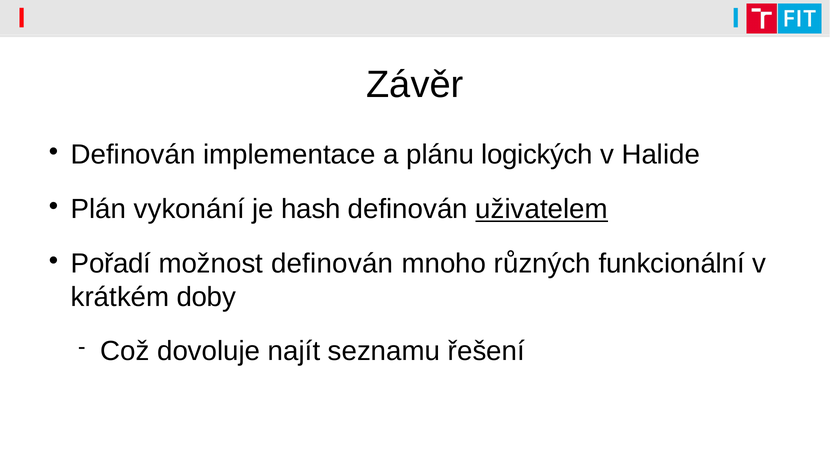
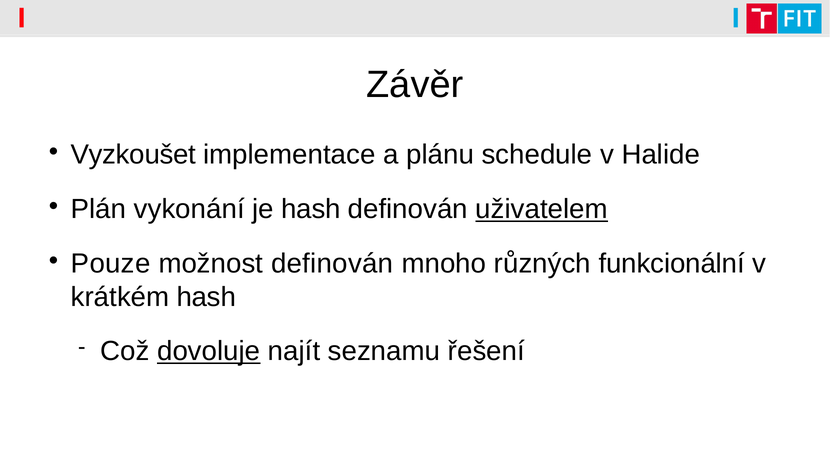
Definován: Definován -> Vyzkoušet (133, 155)
logických: logických -> schedule (537, 155)
Pořadí: Pořadí -> Pouze (111, 264)
krátkém doby: doby -> hash (206, 297)
dovoluje underline: none -> present (209, 351)
